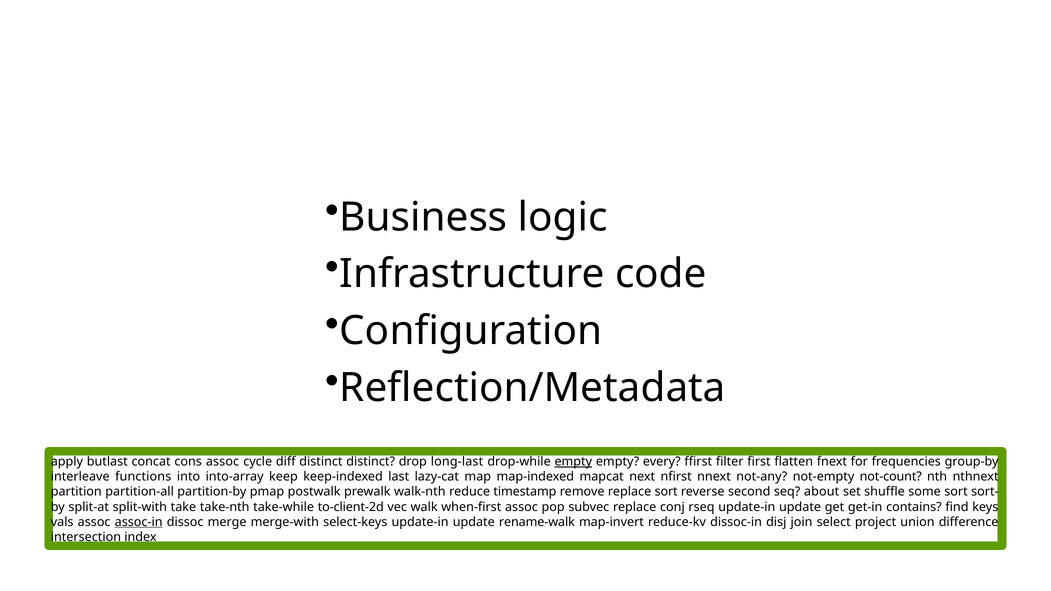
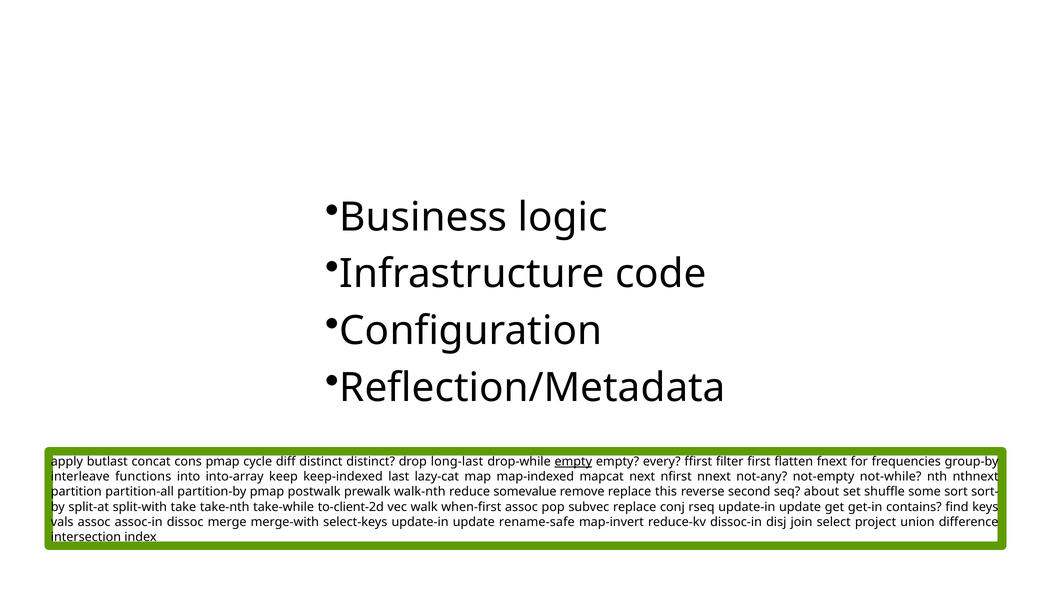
cons assoc: assoc -> pmap (223, 462)
not-count: not-count -> not-while (891, 477)
timestamp: timestamp -> somevalue (525, 492)
replace sort: sort -> this (666, 492)
assoc-in underline: present -> none (139, 522)
rename-walk: rename-walk -> rename-safe (537, 522)
